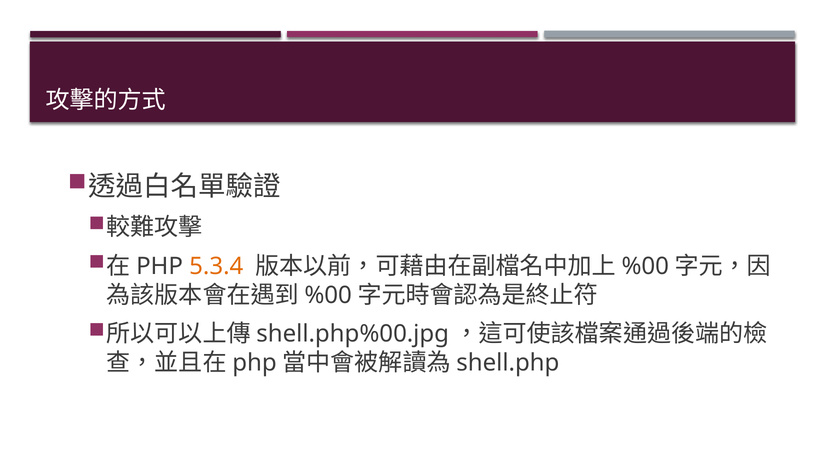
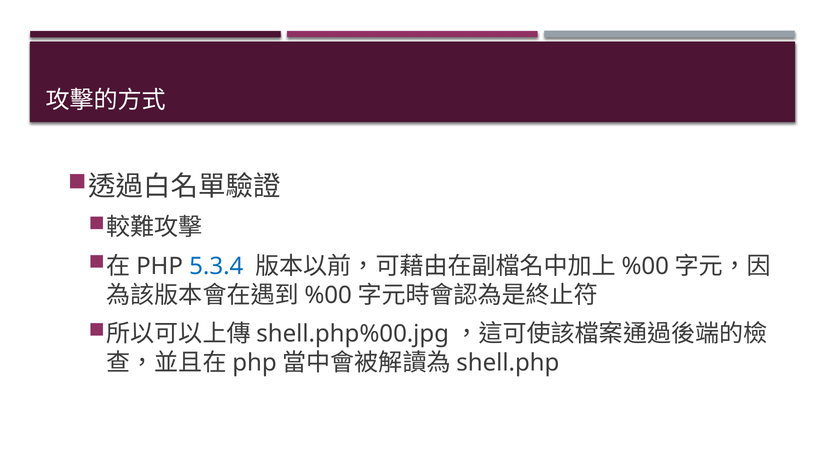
5.3.4 colour: orange -> blue (216, 266)
